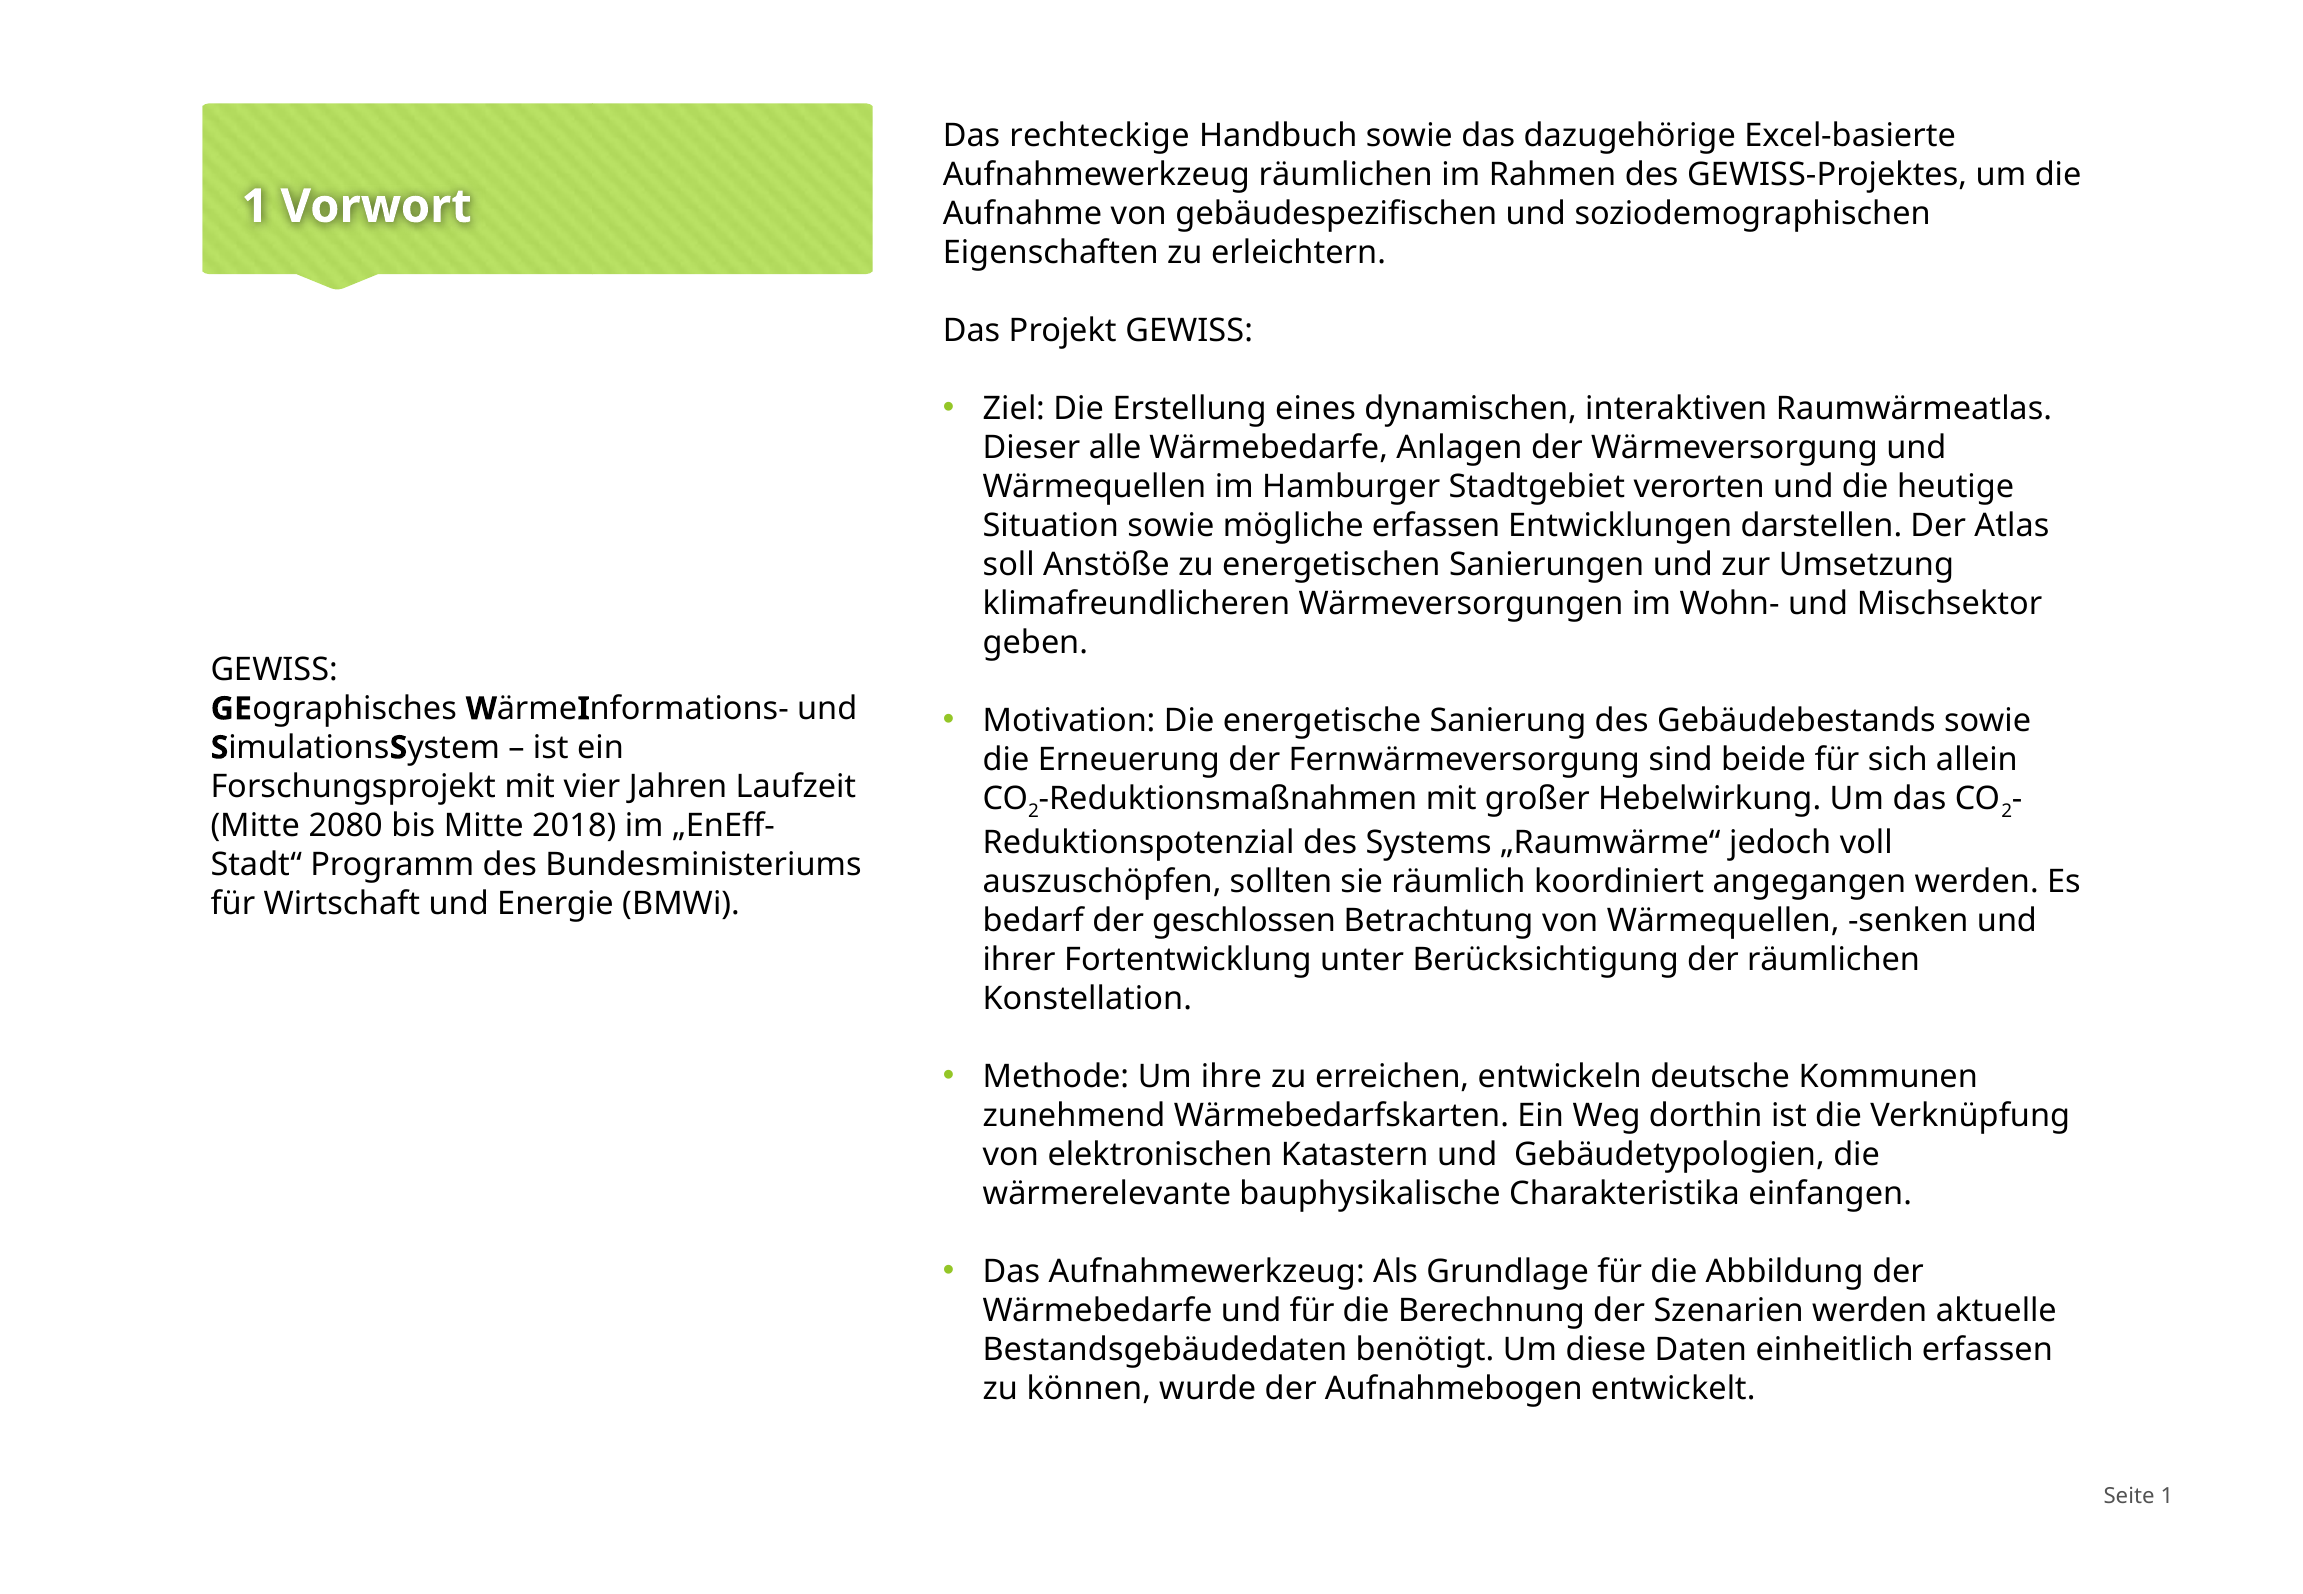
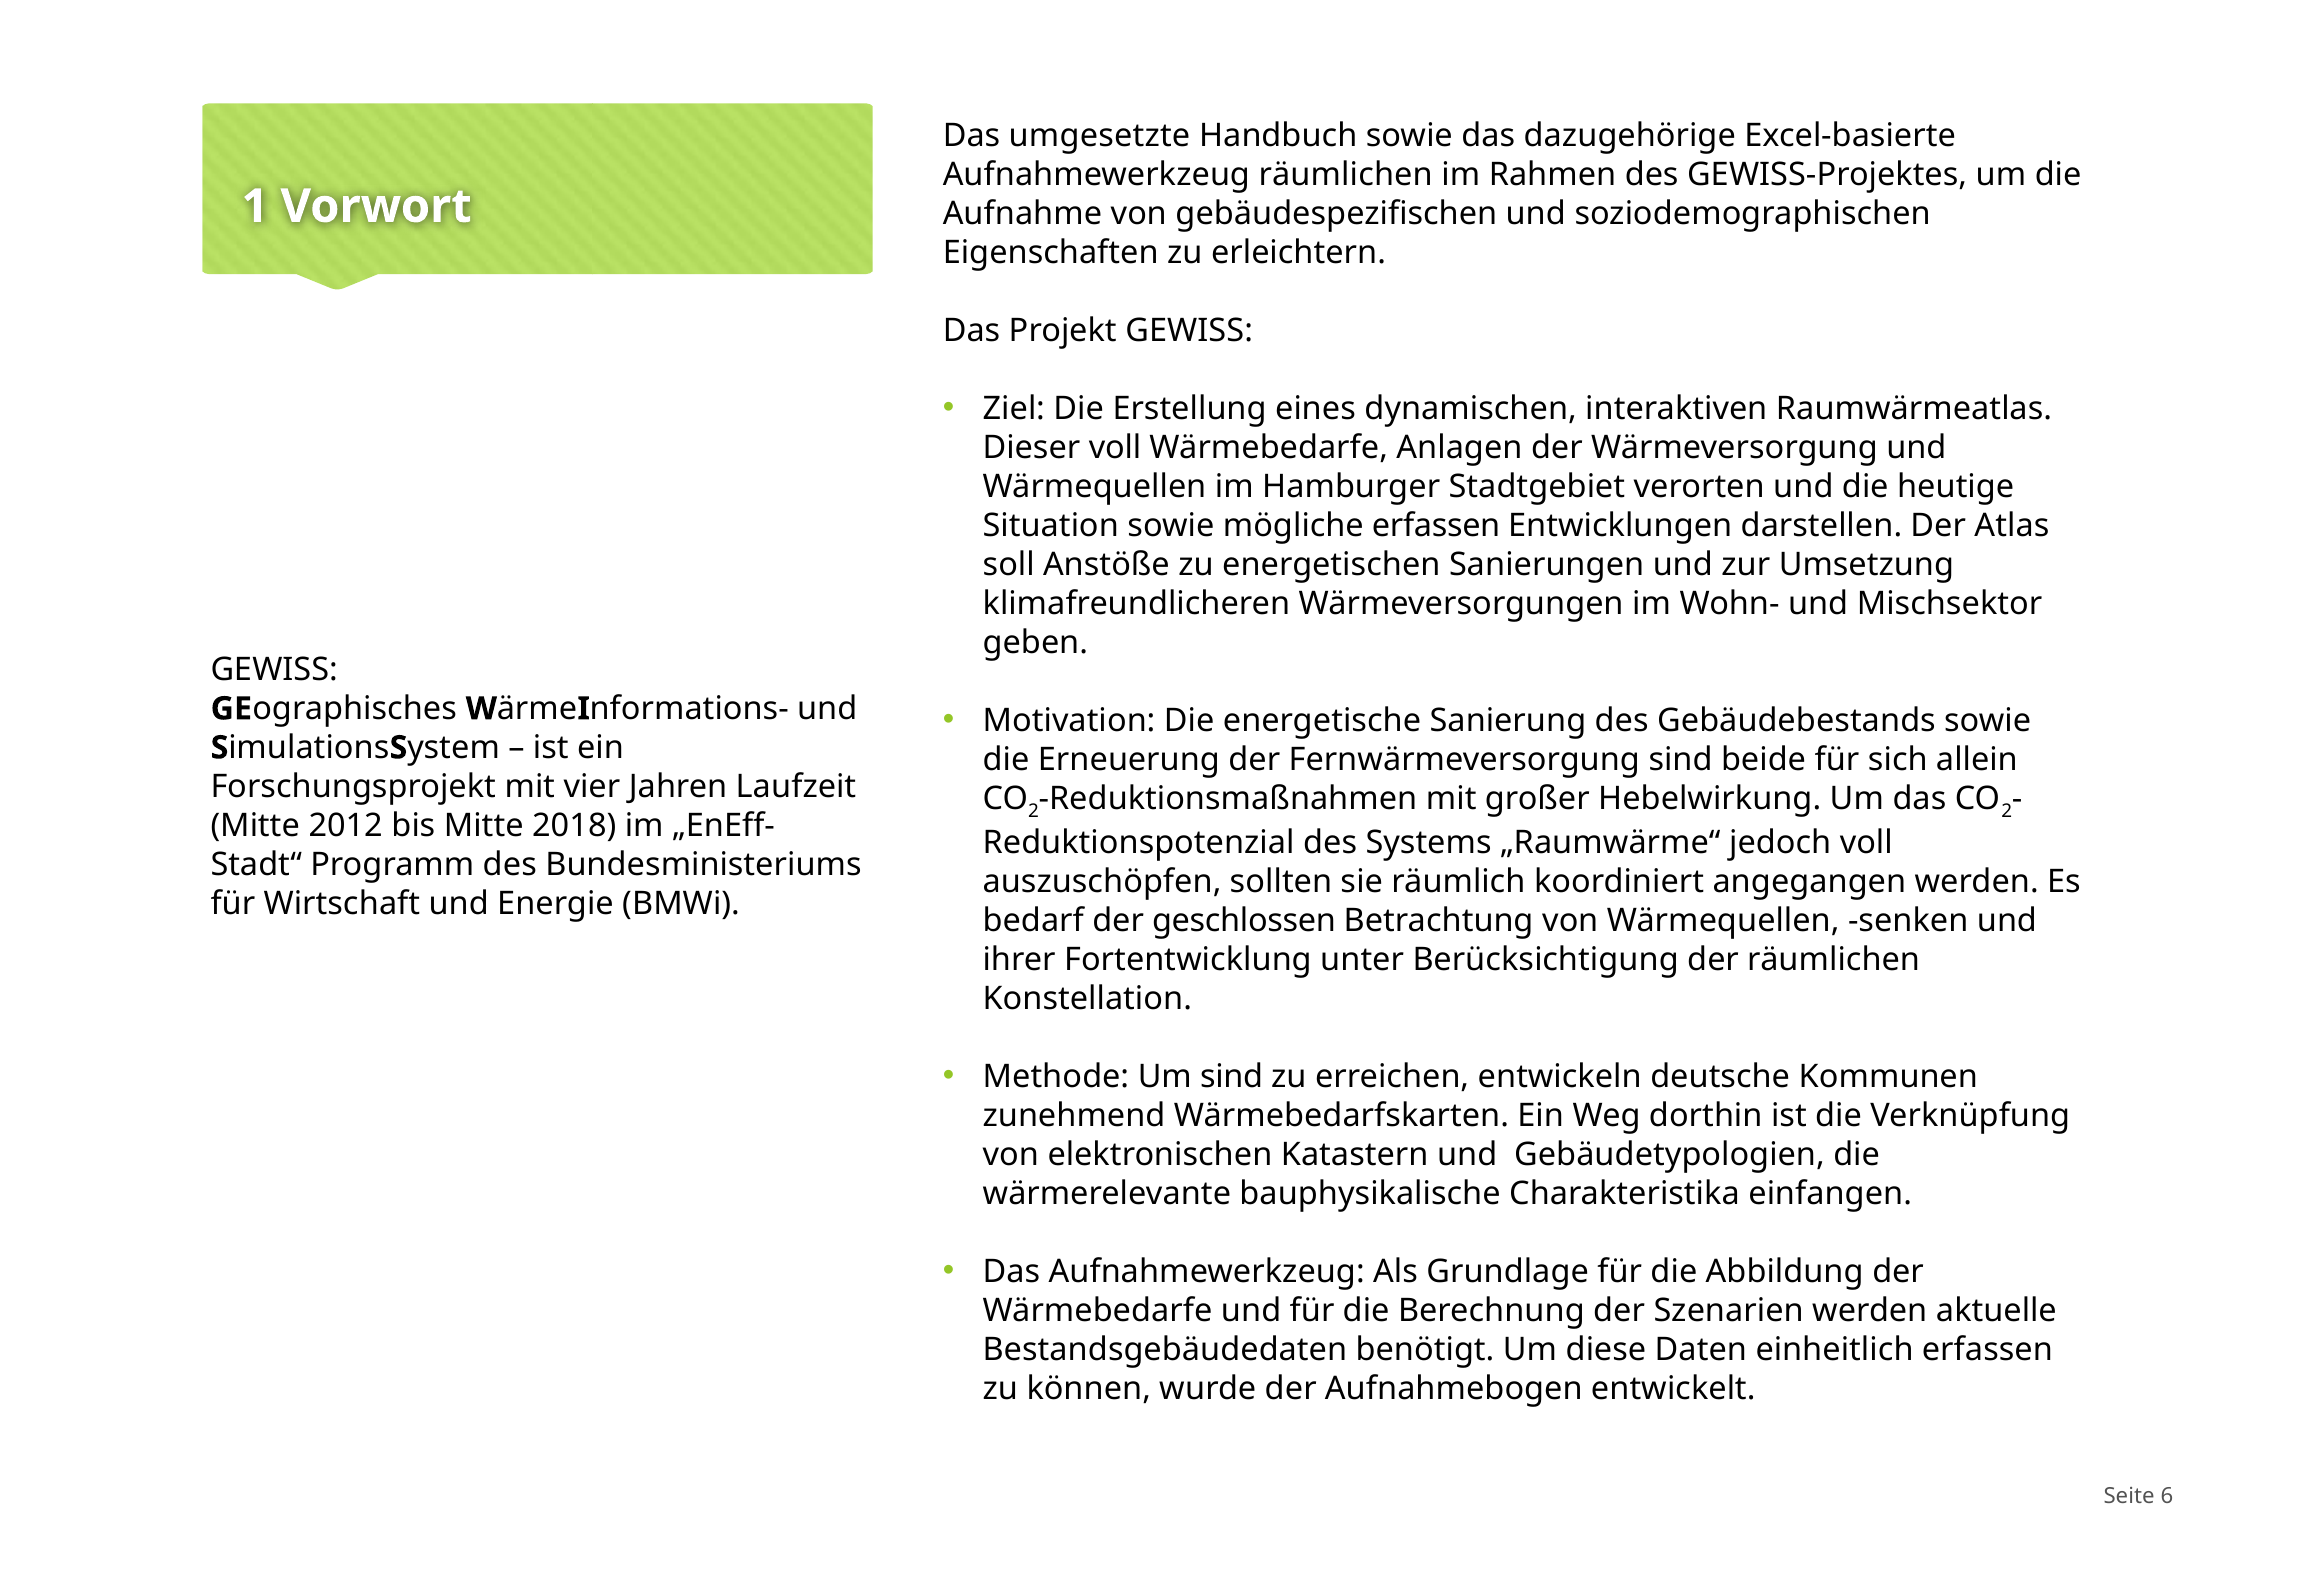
rechteckige: rechteckige -> umgesetzte (1099, 136)
Dieser alle: alle -> voll (1115, 448)
2080: 2080 -> 2012 (346, 826)
Um ihre: ihre -> sind (1232, 1077)
Seite 1: 1 -> 6 (2167, 1496)
